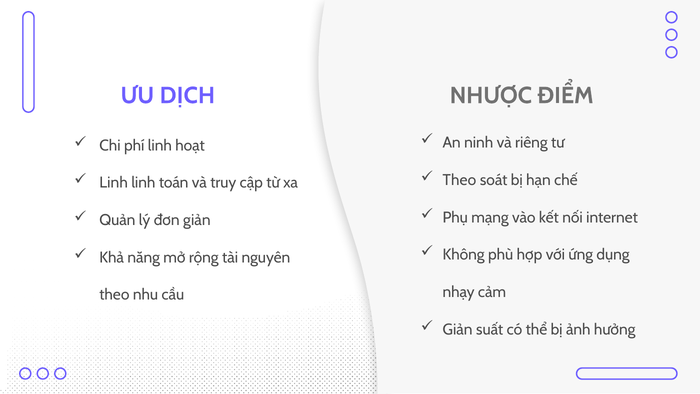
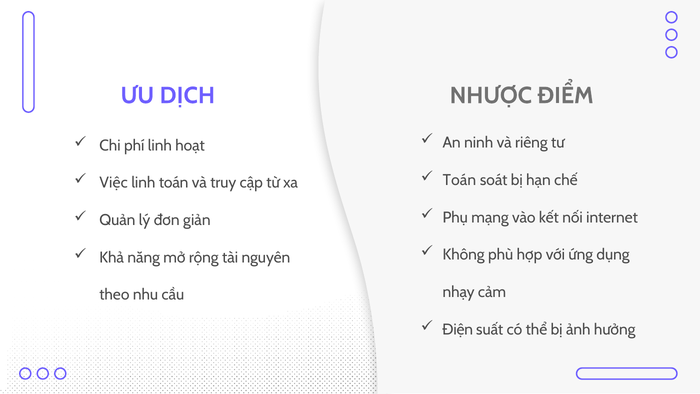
Theo: Theo -> Toán (459, 180)
Linh: Linh -> Việc (114, 183)
Giản: Giản -> Điện (458, 329)
